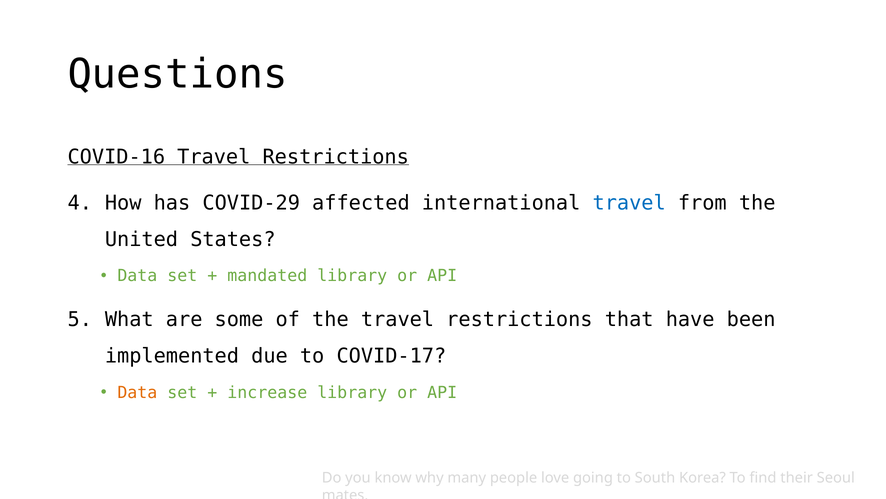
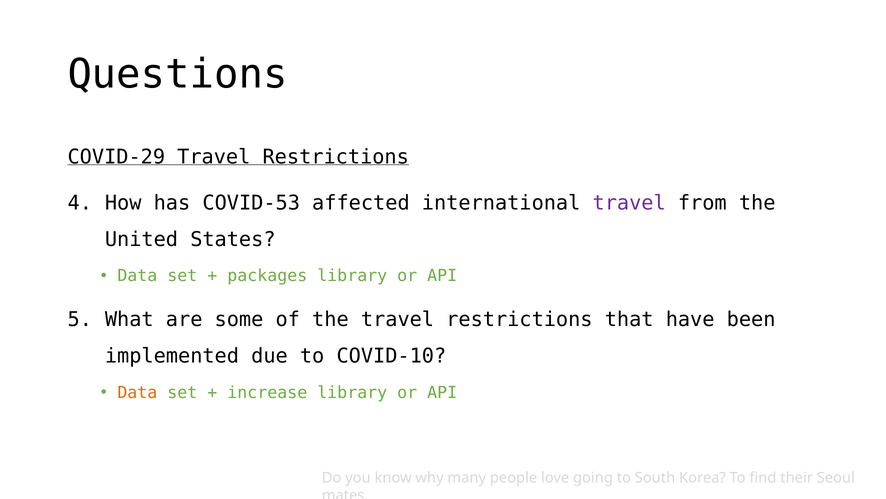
COVID-16: COVID-16 -> COVID-29 (116, 157)
COVID-29: COVID-29 -> COVID-53 (251, 203)
travel colour: blue -> purple (629, 203)
mandated: mandated -> packages (267, 276)
COVID-17: COVID-17 -> COVID-10 (391, 356)
